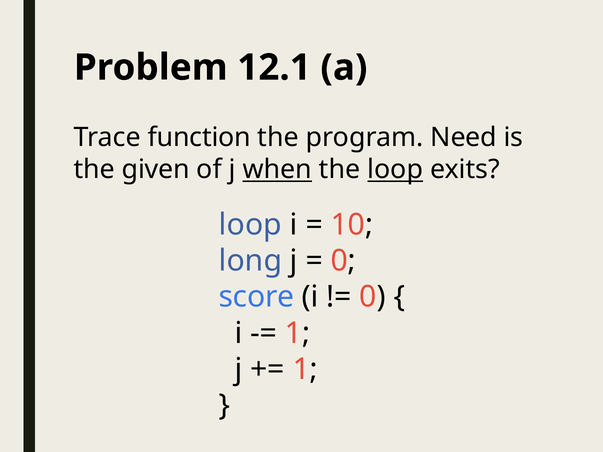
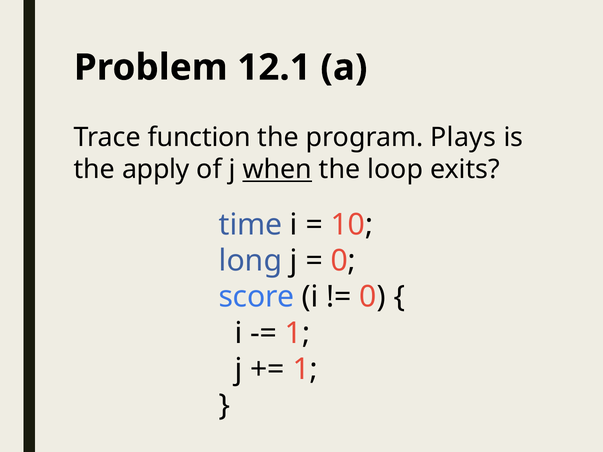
Need: Need -> Plays (463, 138)
given: given -> apply (156, 170)
loop underline: present -> none (395, 170)
loop: loop -> time (251, 225)
